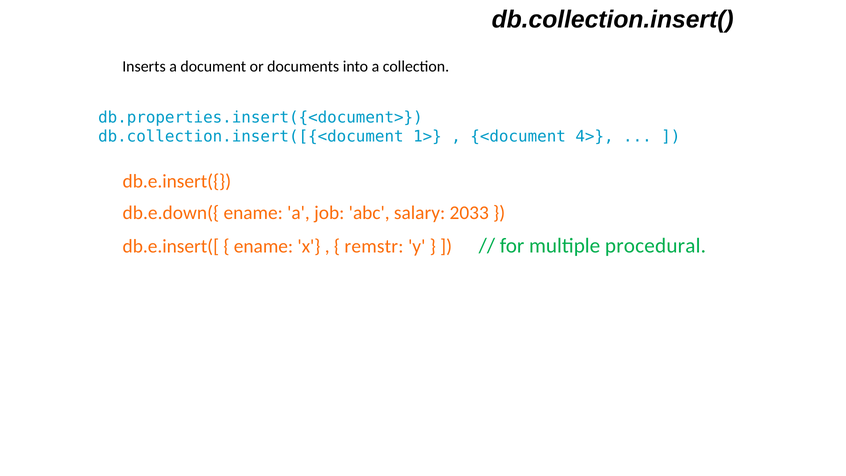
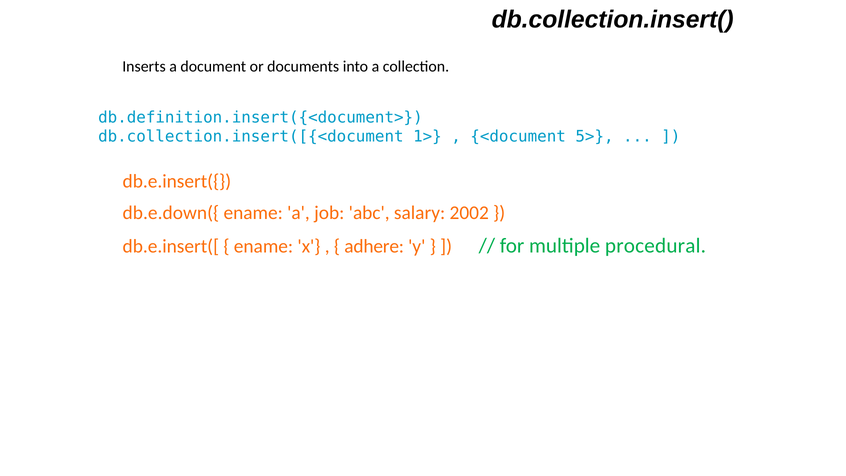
db.properties.insert({<document>: db.properties.insert({<document> -> db.definition.insert({<document> (260, 118)
4>: 4> -> 5> (595, 137)
2033: 2033 -> 2002 (469, 213)
remstr: remstr -> adhere (374, 246)
